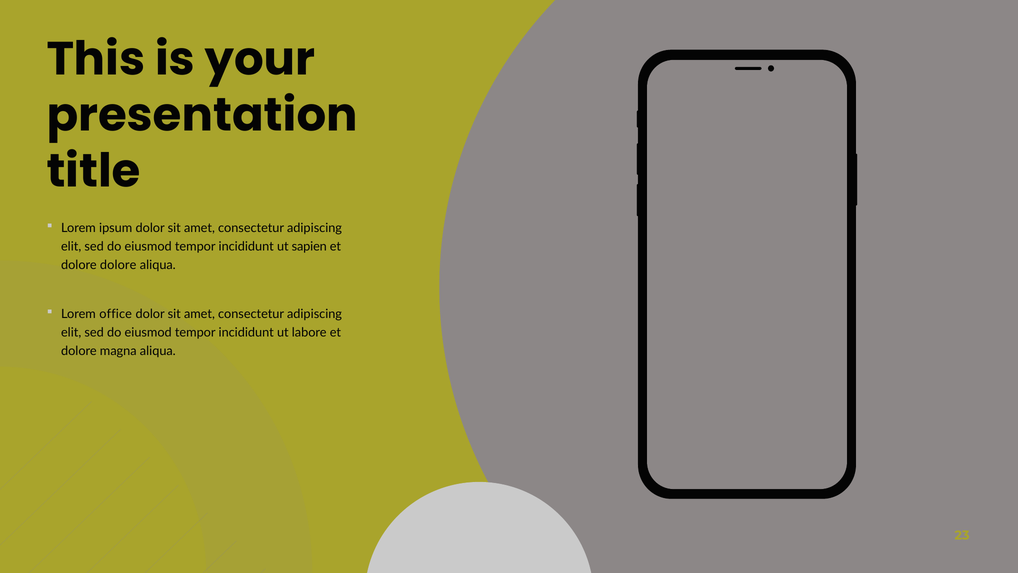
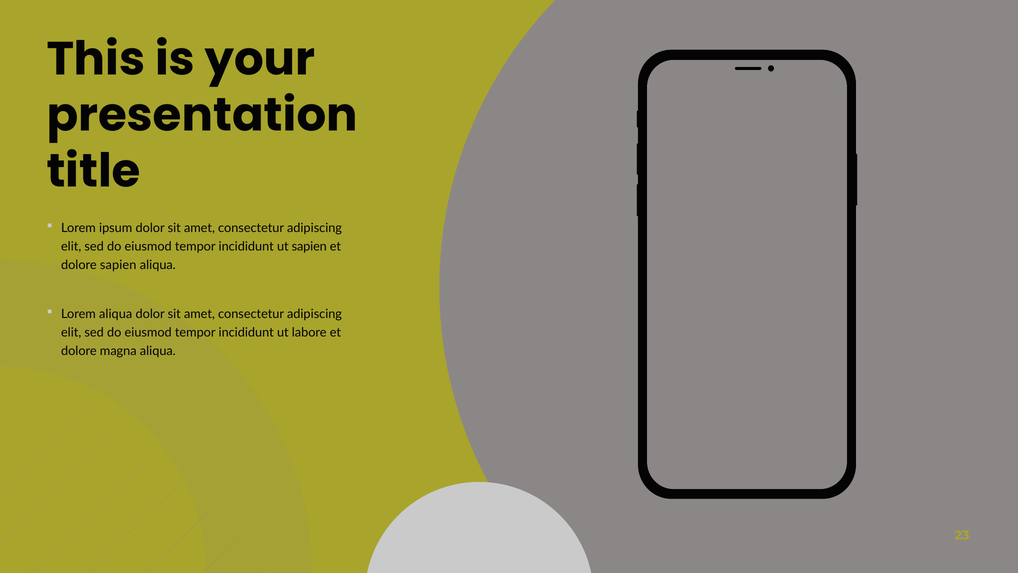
dolore dolore: dolore -> sapien (118, 265)
Lorem office: office -> aliqua (116, 314)
